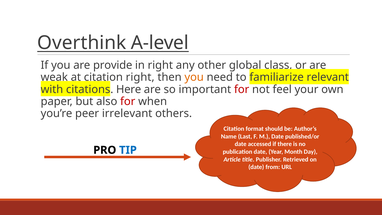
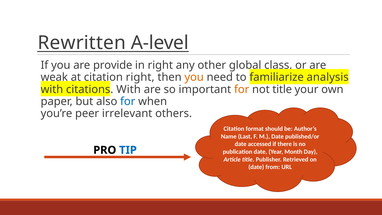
Overthink: Overthink -> Rewritten (82, 43)
relevant: relevant -> analysis (328, 77)
citations Here: Here -> With (129, 89)
for colour: red -> orange (242, 89)
not feel: feel -> title (282, 89)
for colour: red -> blue (128, 101)
